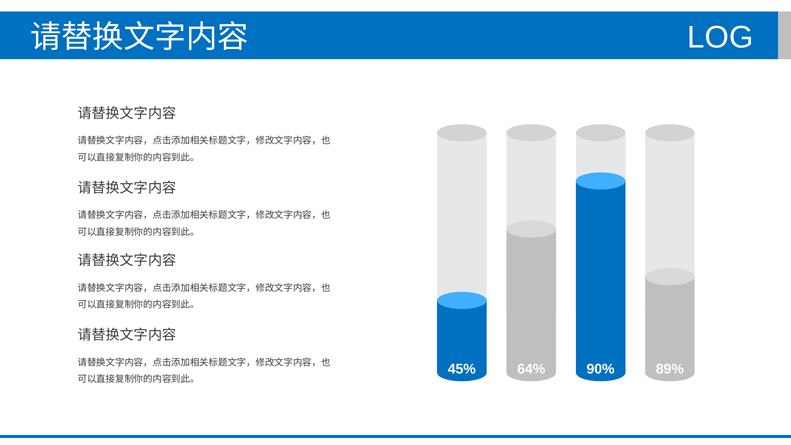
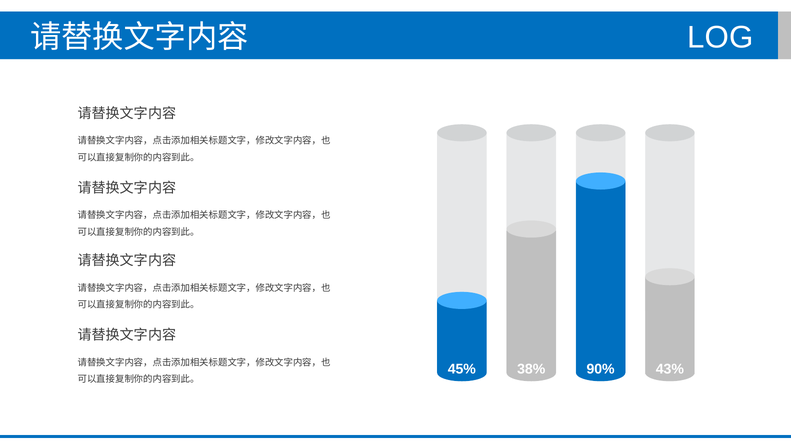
64%: 64% -> 38% (531, 369)
89%: 89% -> 43% (670, 369)
